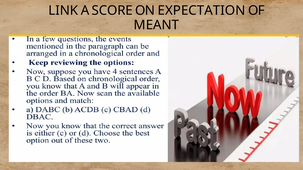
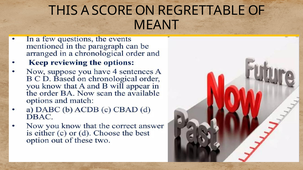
LINK: LINK -> THIS (63, 11)
EXPECTATION: EXPECTATION -> REGRETTABLE (202, 11)
